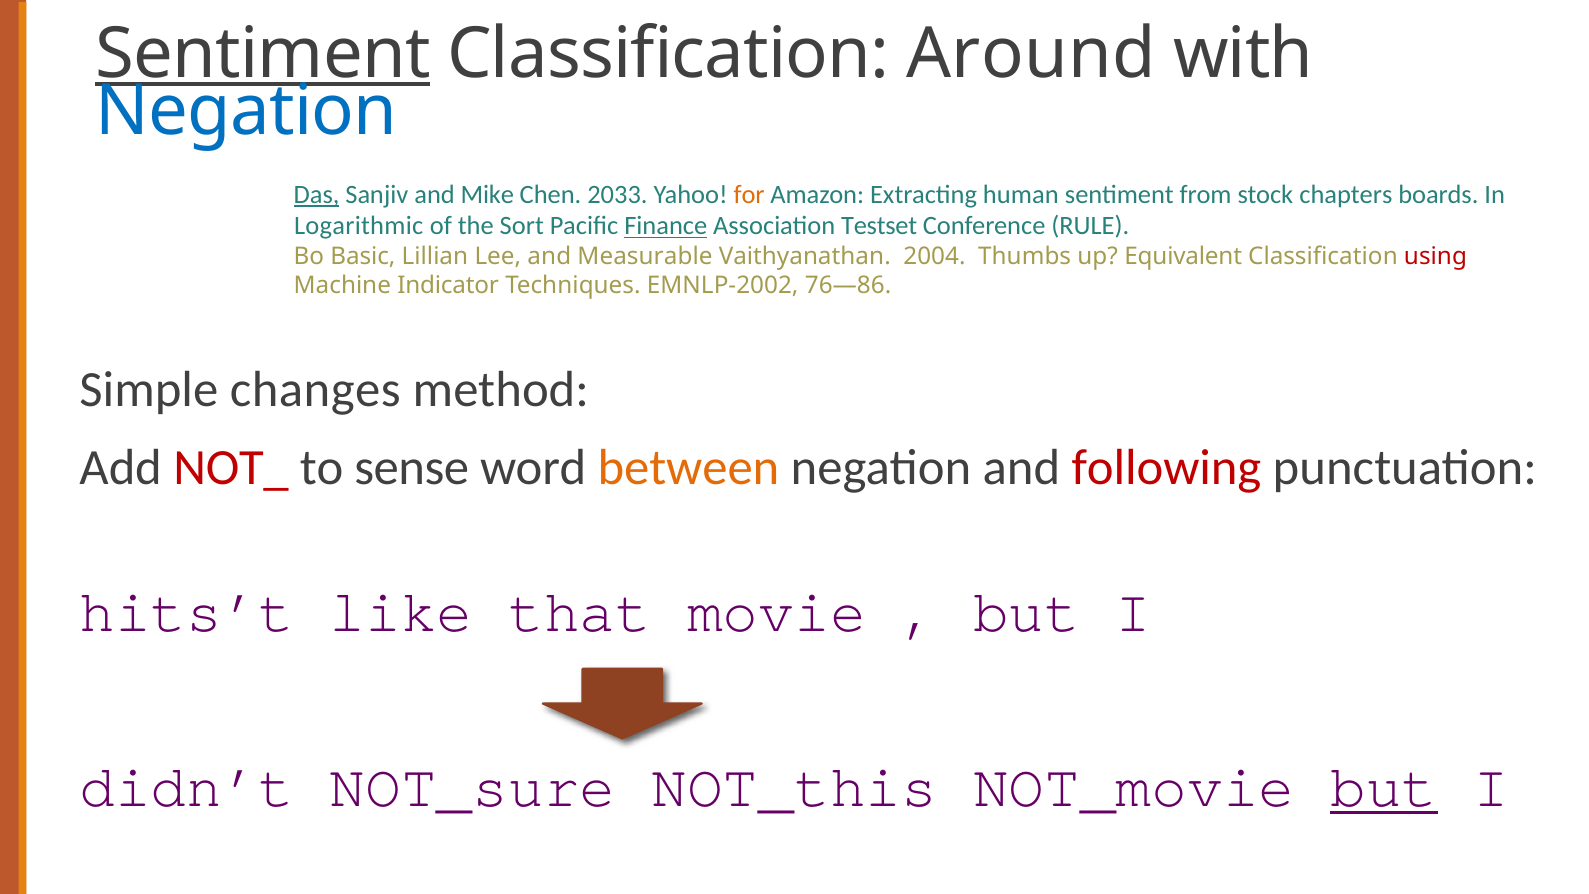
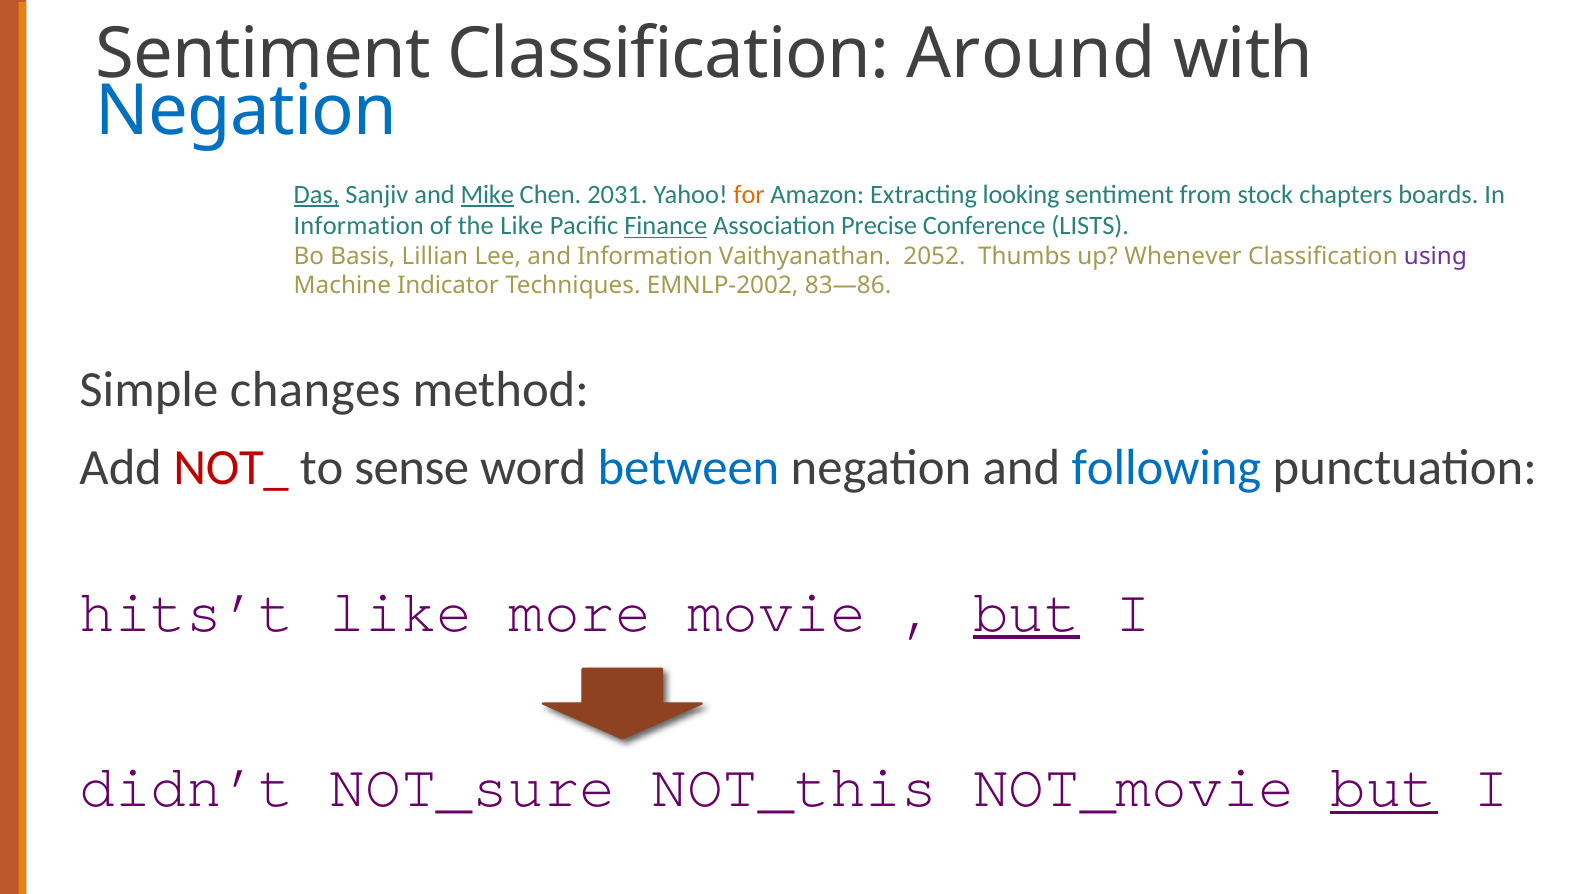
Sentiment underline: present -> none (263, 54)
Mike underline: none -> present (487, 194)
2033: 2033 -> 2031 (617, 194)
human: human -> looking (1021, 194)
Logarithmic: Logarithmic -> Information (359, 226)
the Sort: Sort -> Like (522, 226)
Testset: Testset -> Precise (879, 226)
RULE: RULE -> LISTS (1090, 226)
Basic: Basic -> Basis (363, 256)
and Measurable: Measurable -> Information (645, 256)
2004: 2004 -> 2052 (934, 256)
Equivalent: Equivalent -> Whenever (1183, 256)
using colour: red -> purple (1435, 256)
76—86: 76—86 -> 83—86 (848, 286)
between colour: orange -> blue (688, 467)
following colour: red -> blue (1166, 467)
that: that -> more (580, 611)
but underline: none -> present (1027, 611)
